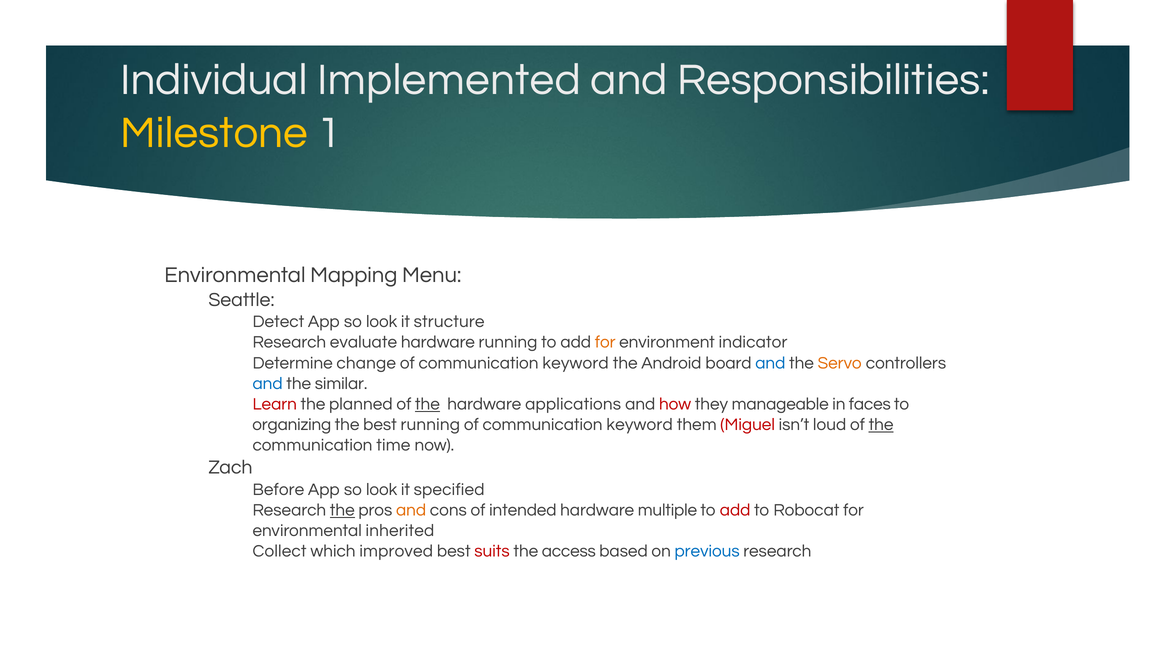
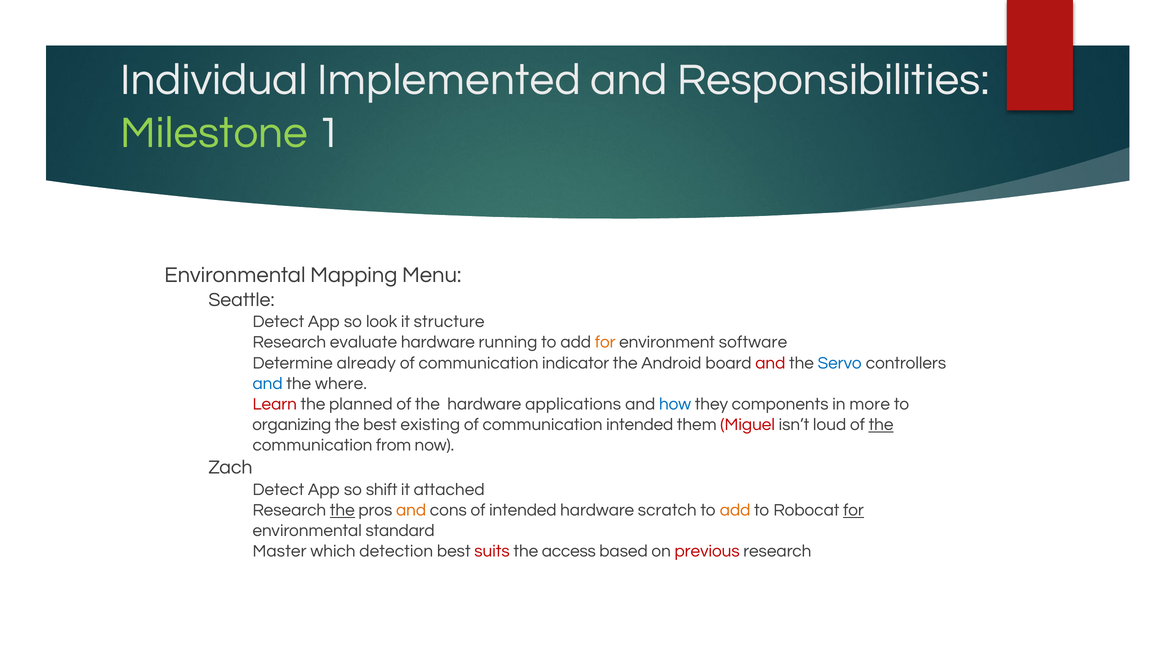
Milestone colour: yellow -> light green (214, 133)
indicator: indicator -> software (753, 342)
change: change -> already (366, 363)
keyword: keyword -> indicator (576, 363)
and colour: blue -> red (770, 363)
Servo colour: orange -> blue (840, 363)
similar: similar -> where (341, 383)
the underline: present -> none (427, 404)
how colour: red -> blue (675, 404)
manageable: manageable -> components (780, 404)
faces: faces -> more (870, 404)
best running: running -> existing (430, 424)
keyword: keyword -> intended (640, 424)
time: time -> from (394, 445)
Before: Before -> Detect (278, 489)
look: look -> shift (382, 489)
specified: specified -> attached (449, 489)
multiple: multiple -> scratch (667, 510)
add colour: red -> orange (735, 510)
for underline: none -> present (854, 510)
inherited: inherited -> standard (400, 530)
Collect: Collect -> Master (280, 551)
improved: improved -> detection (396, 551)
previous colour: blue -> red (707, 551)
